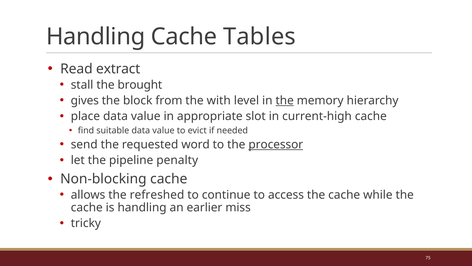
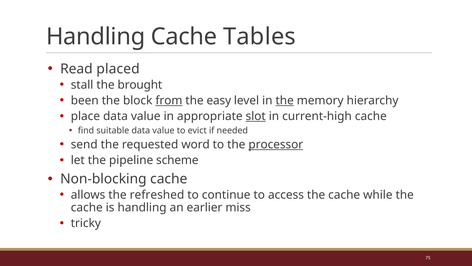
extract: extract -> placed (118, 69)
gives: gives -> been (85, 100)
from underline: none -> present (169, 100)
with: with -> easy (219, 100)
slot underline: none -> present (256, 116)
penalty: penalty -> scheme (177, 160)
